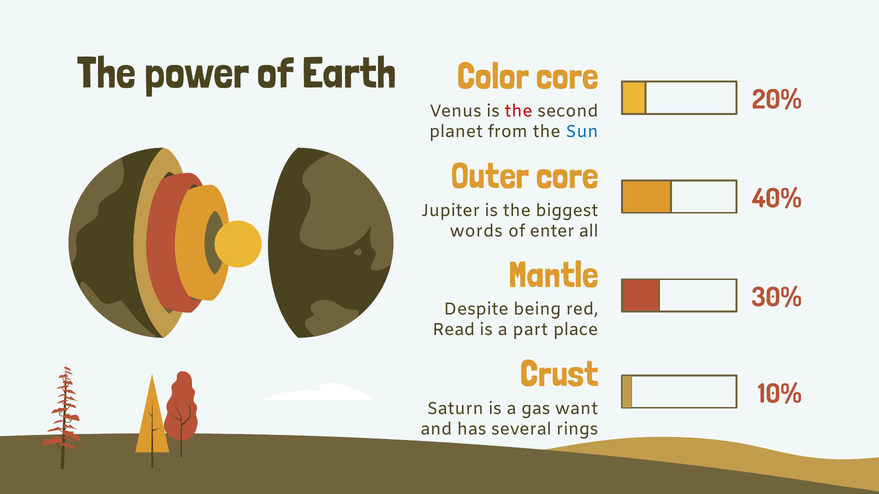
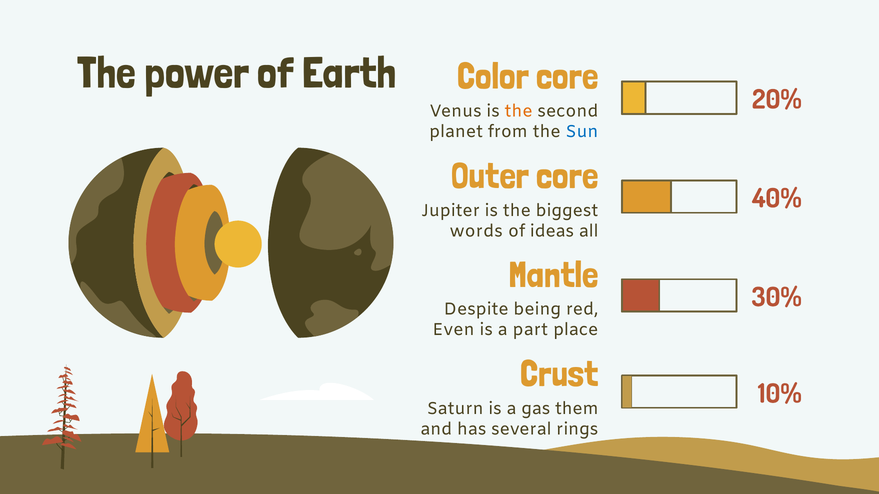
the colour: red -> orange (519, 111)
enter: enter -> ideas (552, 231)
Read: Read -> Even (454, 330)
want: want -> them (577, 409)
